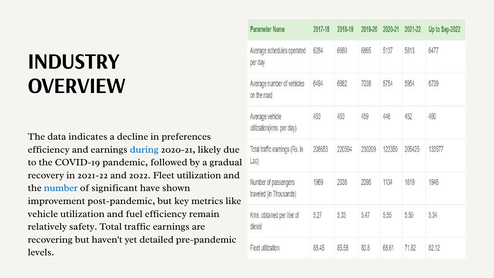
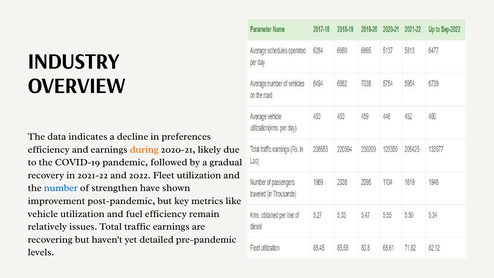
during colour: blue -> orange (144, 149)
significant: significant -> strengthen (115, 188)
safety: safety -> issues (83, 226)
